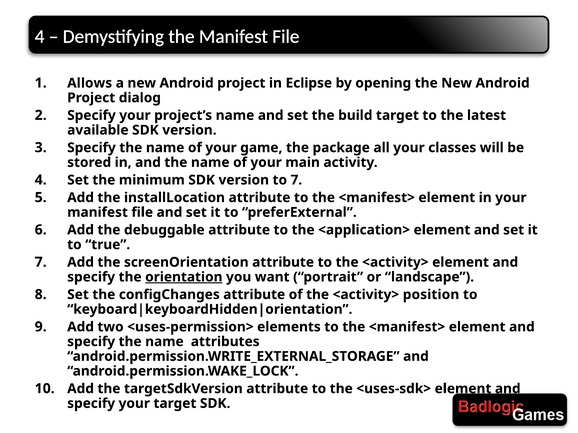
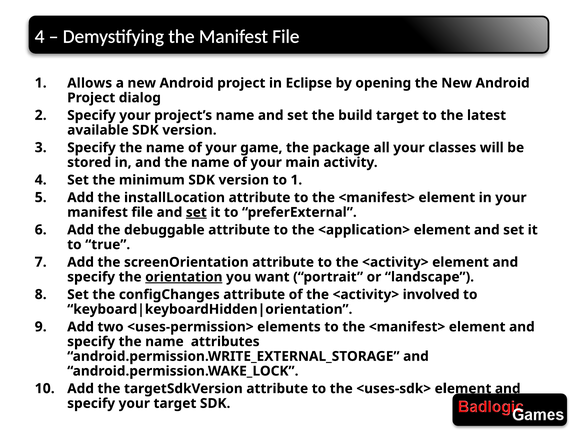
to 7: 7 -> 1 (296, 180)
set underline: none -> present (196, 213)
position: position -> involved (431, 295)
